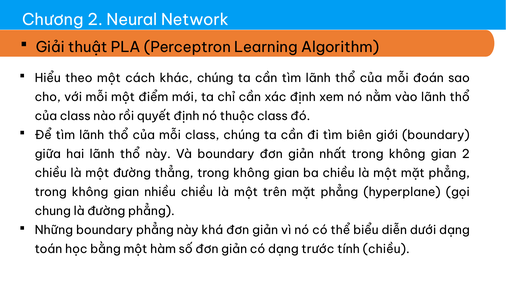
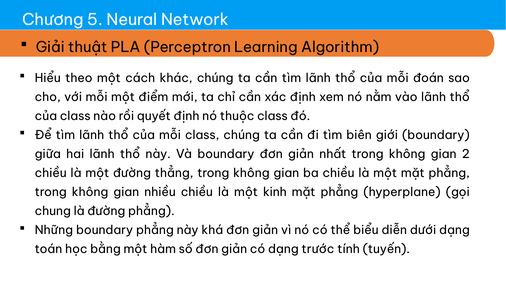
Chương 2: 2 -> 5 (95, 20)
trên: trên -> kinh (275, 192)
tính chiều: chiều -> tuyến (386, 249)
